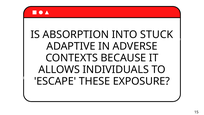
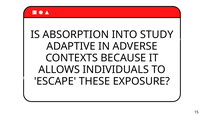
STUCK: STUCK -> STUDY (157, 35)
